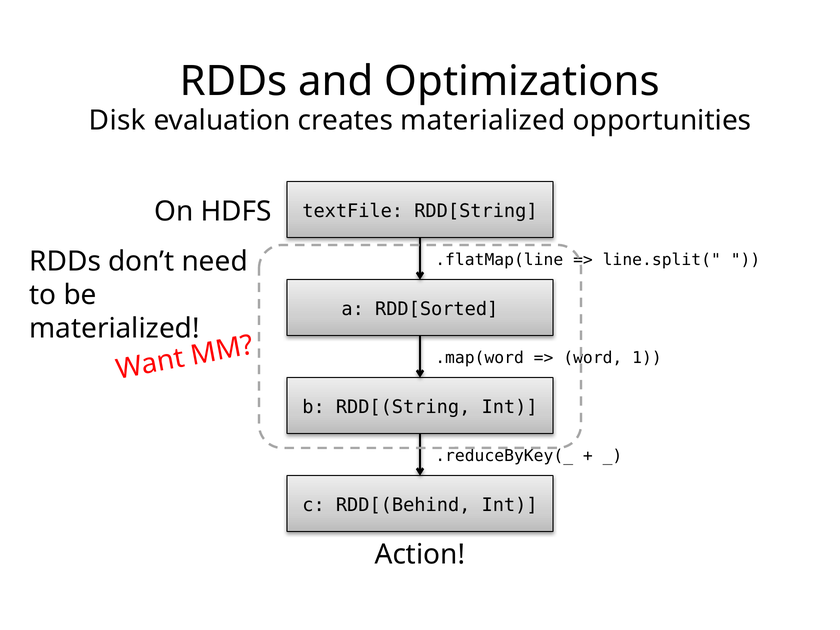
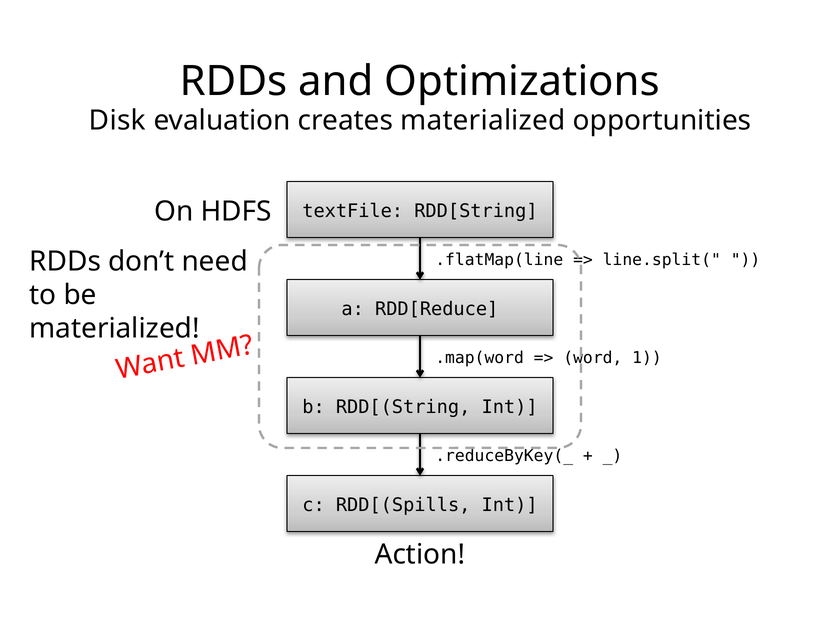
RDD[Sorted: RDD[Sorted -> RDD[Reduce (437, 309)
RDD[(Behind: RDD[(Behind -> RDD[(Spills (403, 505)
